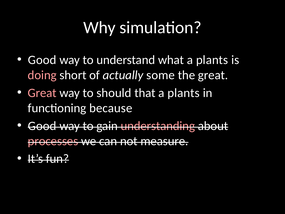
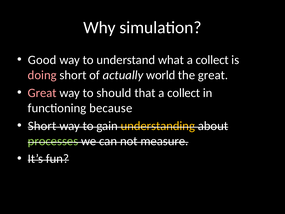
what a plants: plants -> collect (212, 60)
some: some -> world (161, 75)
that a plants: plants -> collect (184, 93)
Good: Good -> Short (42, 126)
understanding colour: pink -> yellow (158, 126)
processes colour: pink -> light green (53, 141)
